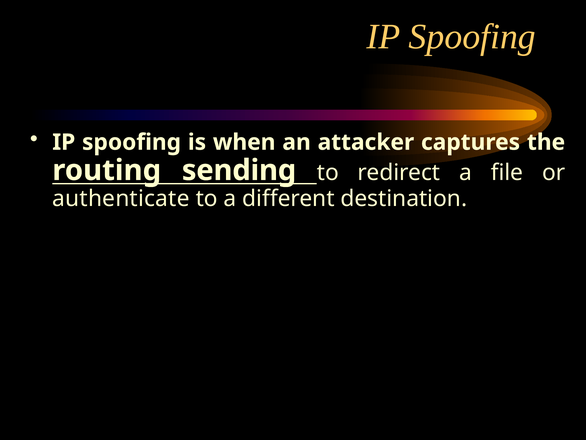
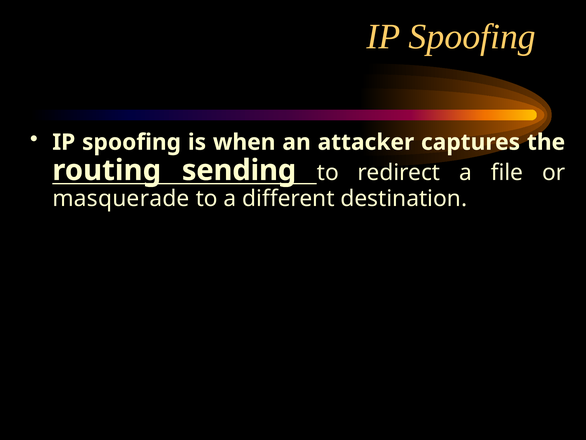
authenticate: authenticate -> masquerade (121, 198)
